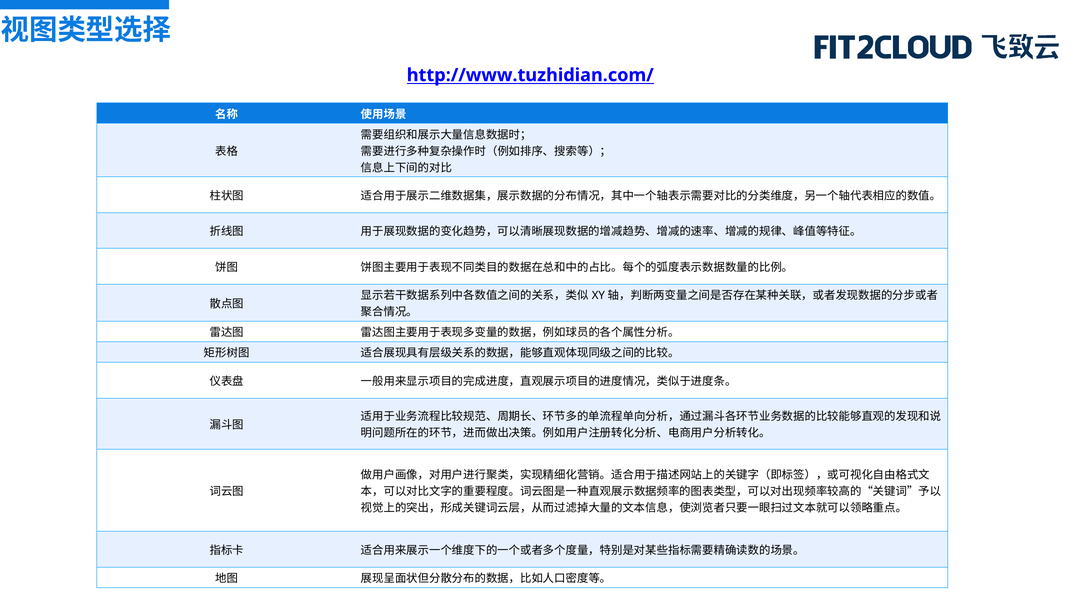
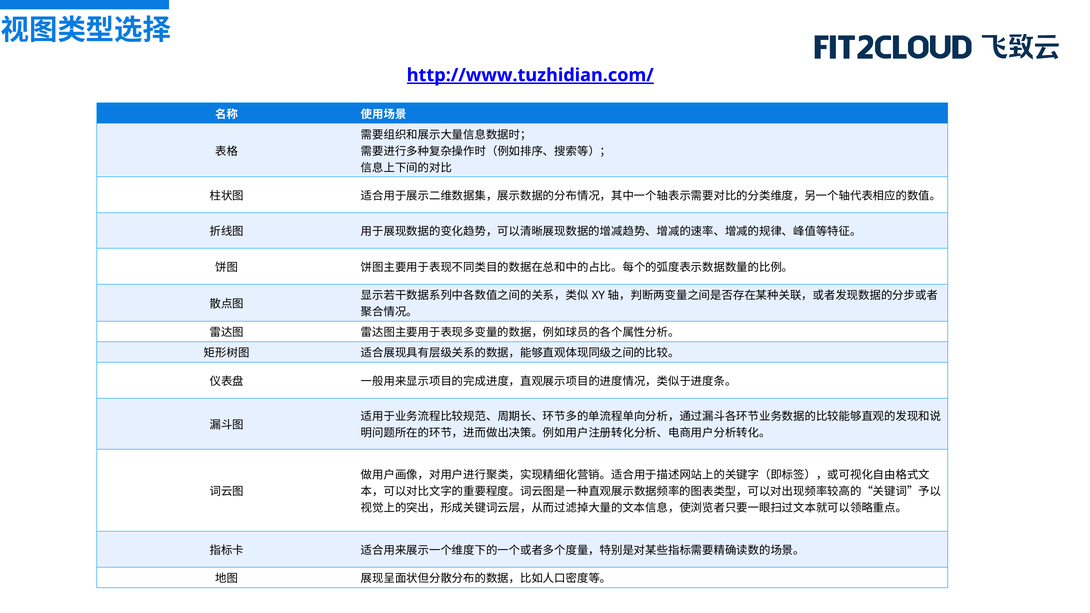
http://www.tuzhidian.com/ underline: none -> present (530, 75)
